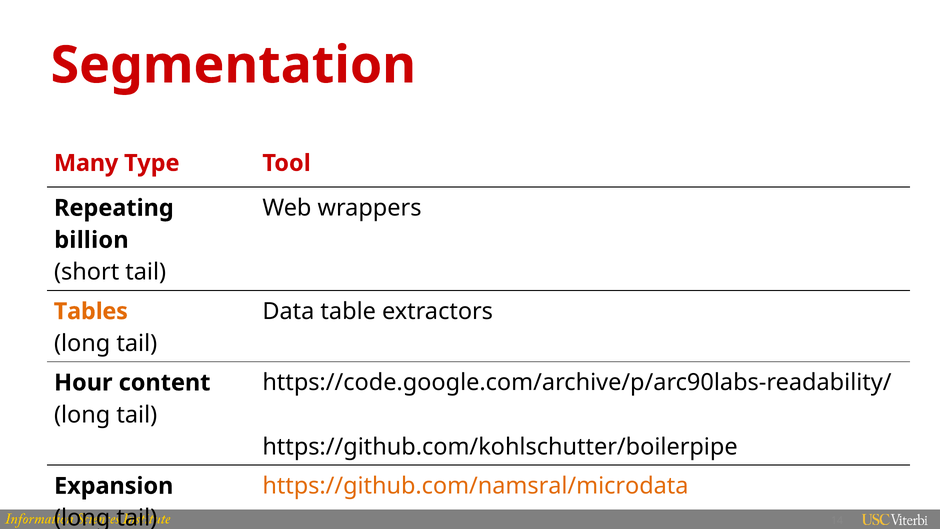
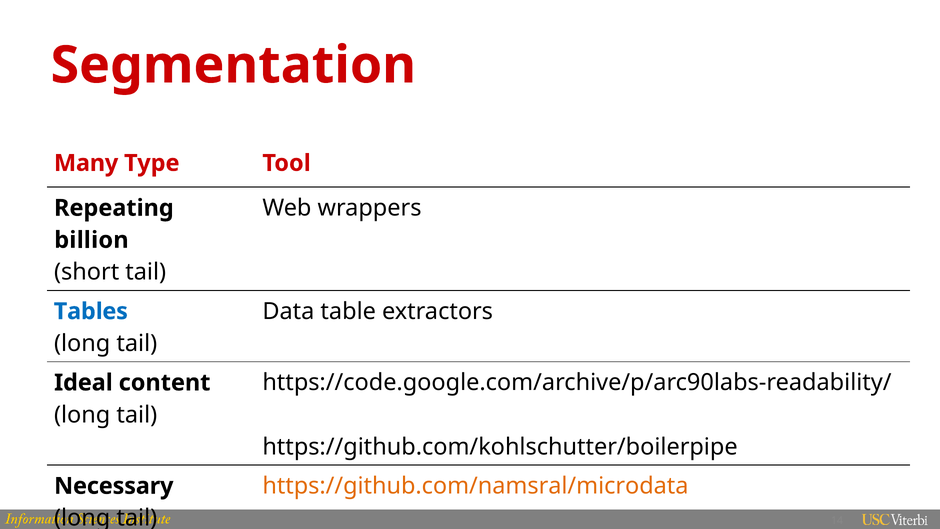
Tables colour: orange -> blue (91, 311)
Hour: Hour -> Ideal (83, 382)
Expansion: Expansion -> Necessary (114, 486)
